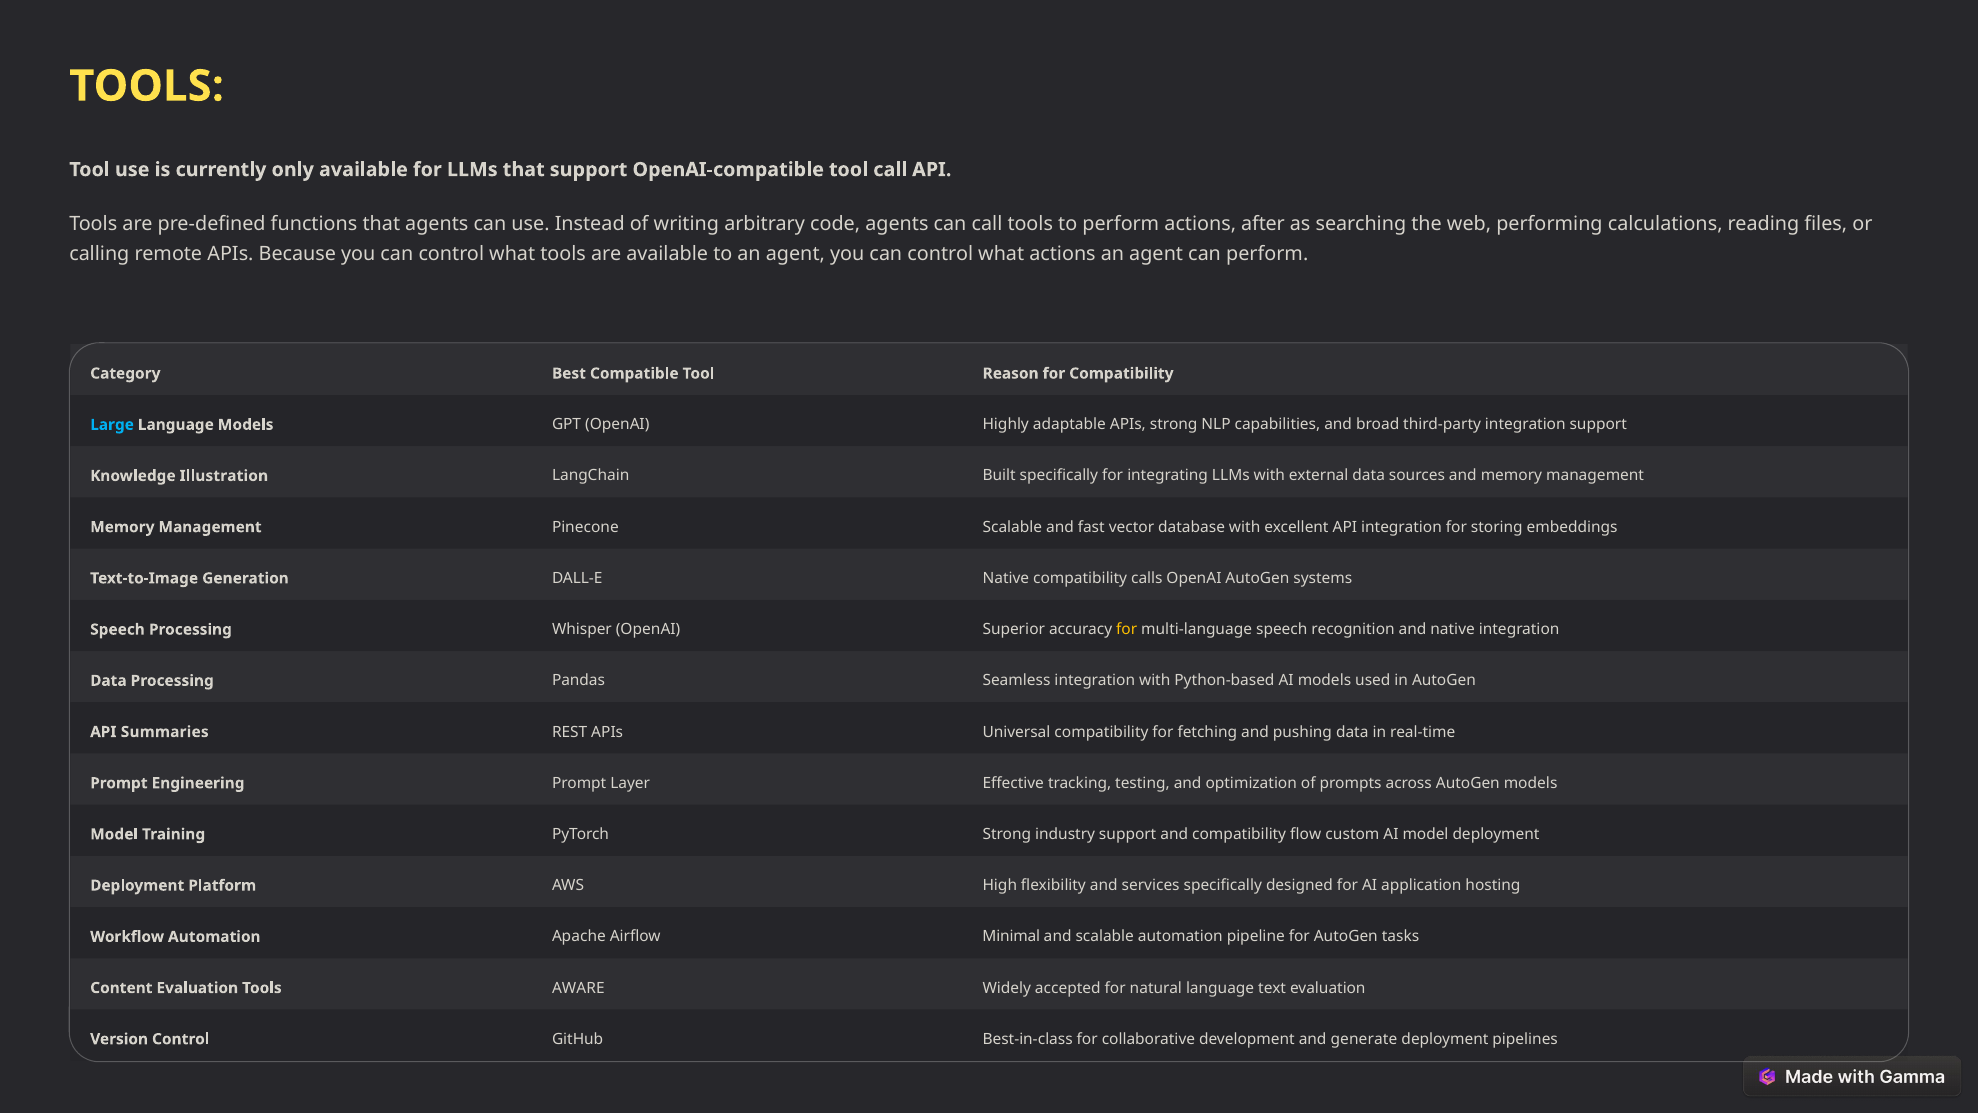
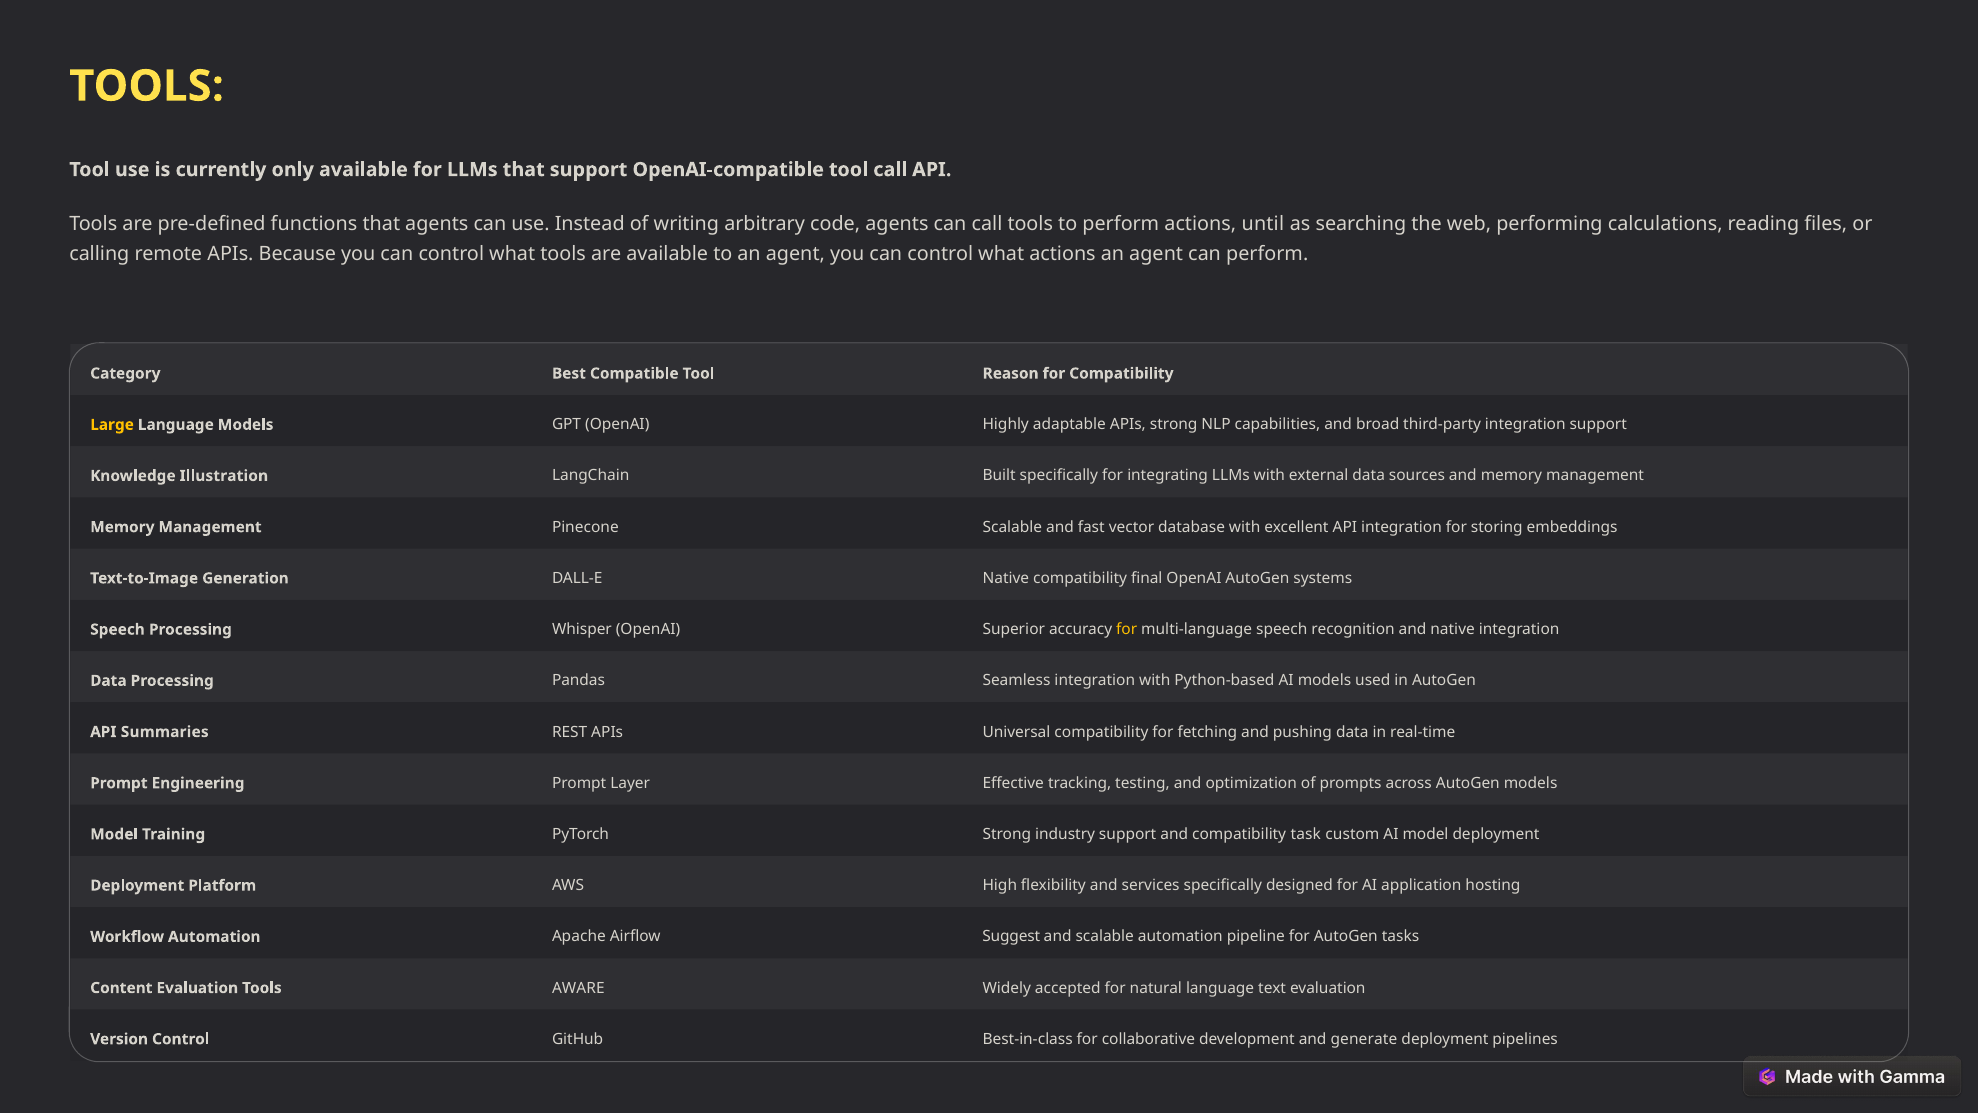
after: after -> until (1263, 223)
Large colour: light blue -> yellow (112, 425)
calls: calls -> final (1147, 578)
flow: flow -> task (1306, 834)
Minimal: Minimal -> Suggest (1011, 936)
